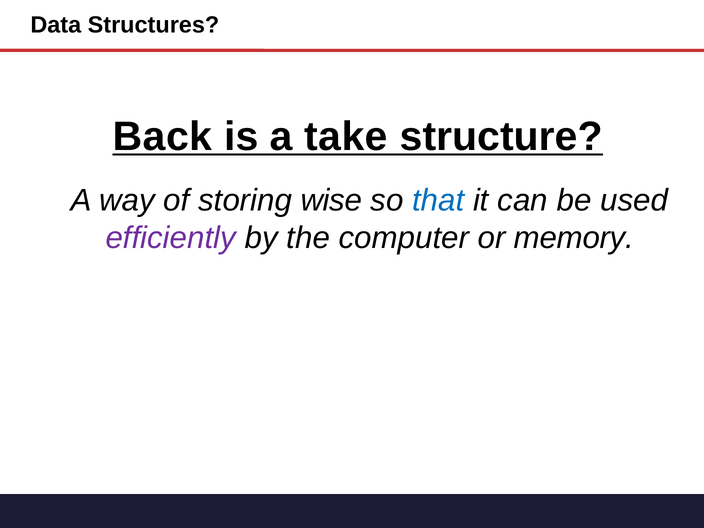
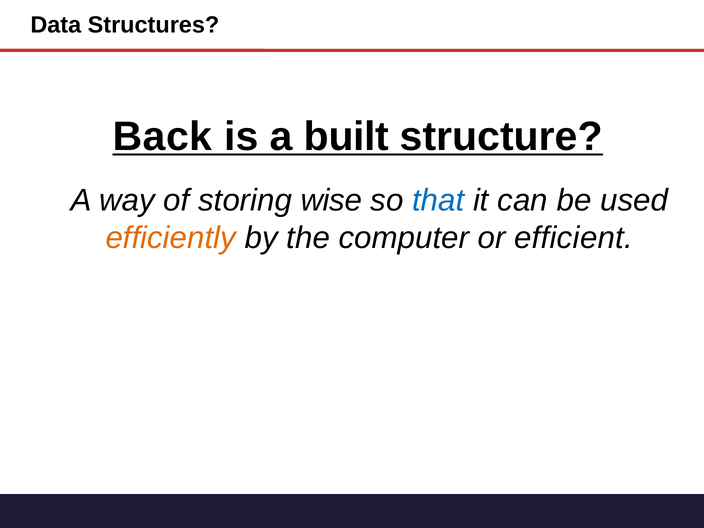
take: take -> built (346, 137)
efficiently colour: purple -> orange (171, 238)
memory: memory -> efficient (574, 238)
